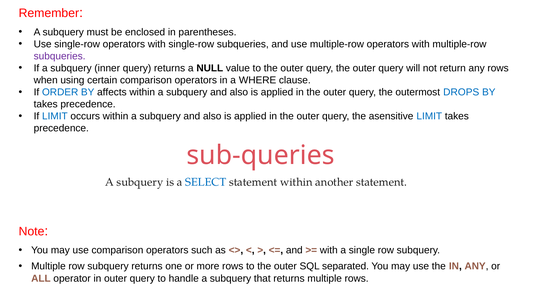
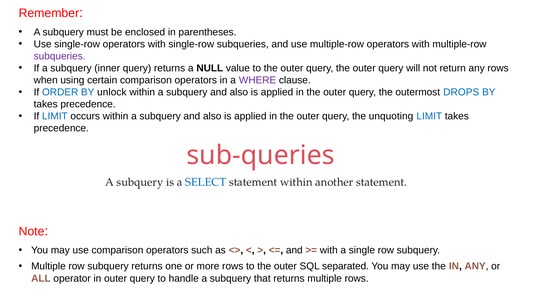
WHERE colour: black -> purple (258, 80)
affects: affects -> unlock (112, 92)
asensitive: asensitive -> unquoting (391, 116)
